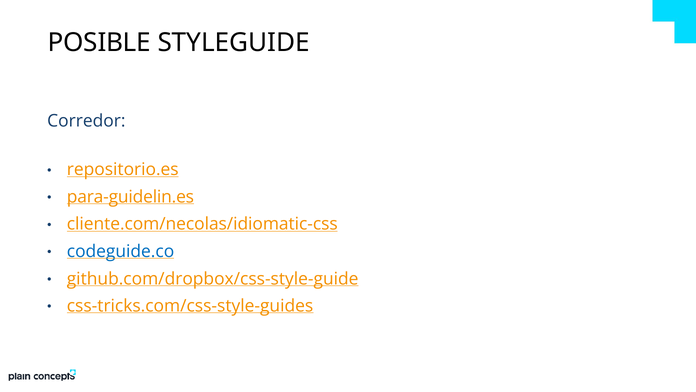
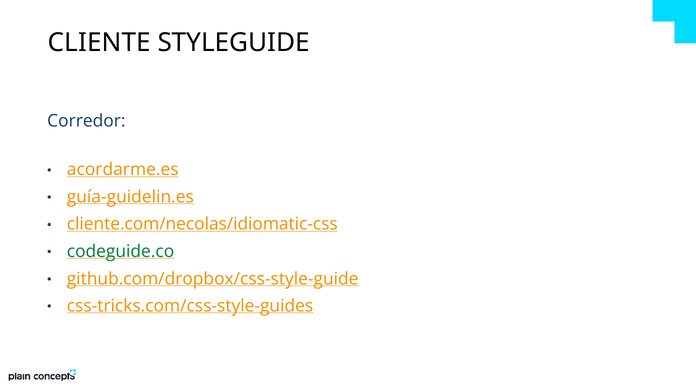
POSIBLE: POSIBLE -> CLIENTE (99, 43)
repositorio.es: repositorio.es -> acordarme.es (123, 169)
para-guidelin.es: para-guidelin.es -> guía-guidelin.es (130, 197)
codeguide.co colour: blue -> green (121, 251)
